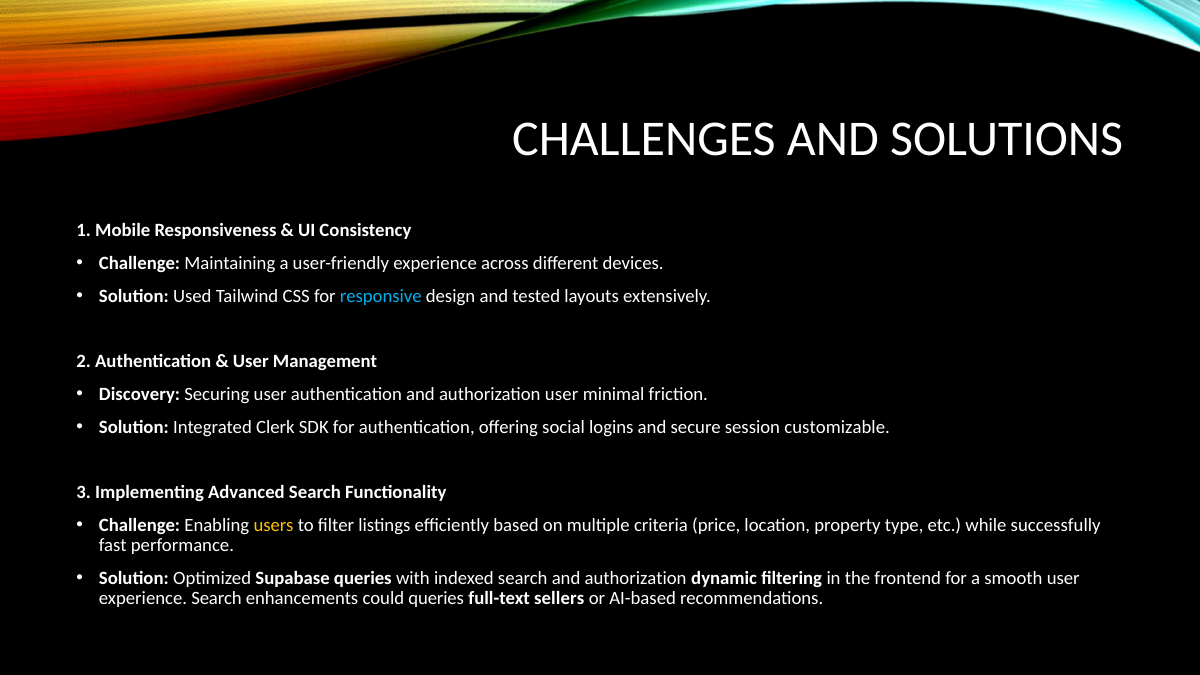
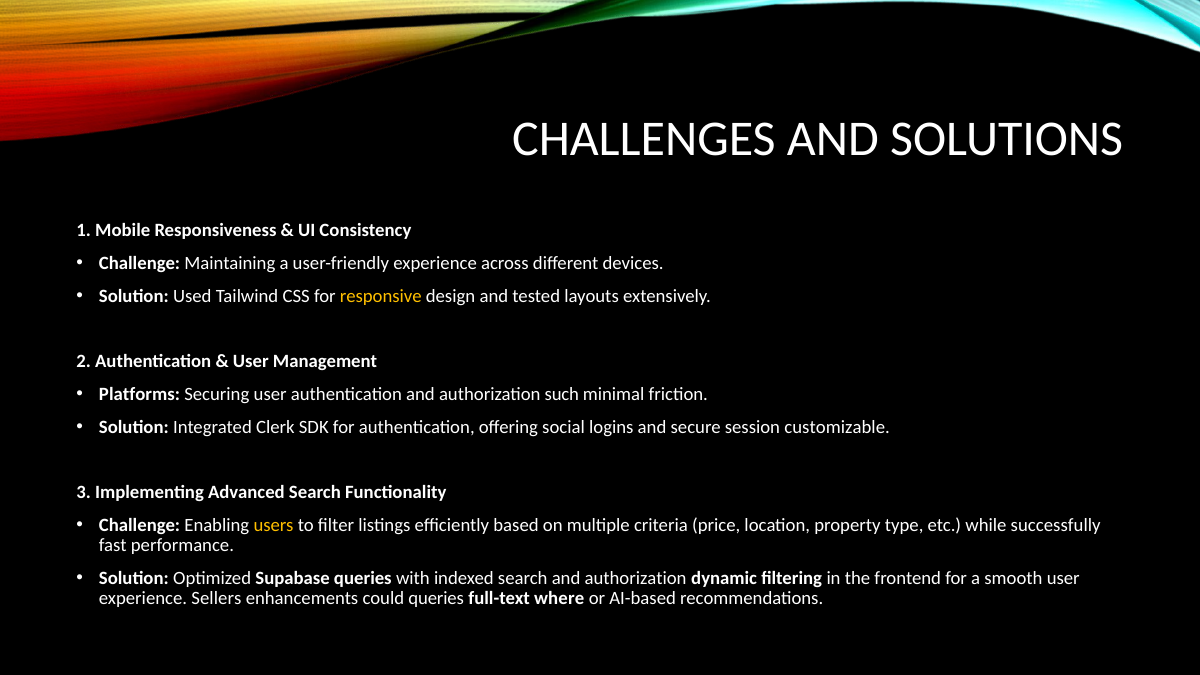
responsive colour: light blue -> yellow (381, 296)
Discovery: Discovery -> Platforms (140, 394)
authorization user: user -> such (562, 394)
experience Search: Search -> Sellers (216, 599)
sellers: sellers -> where (559, 599)
